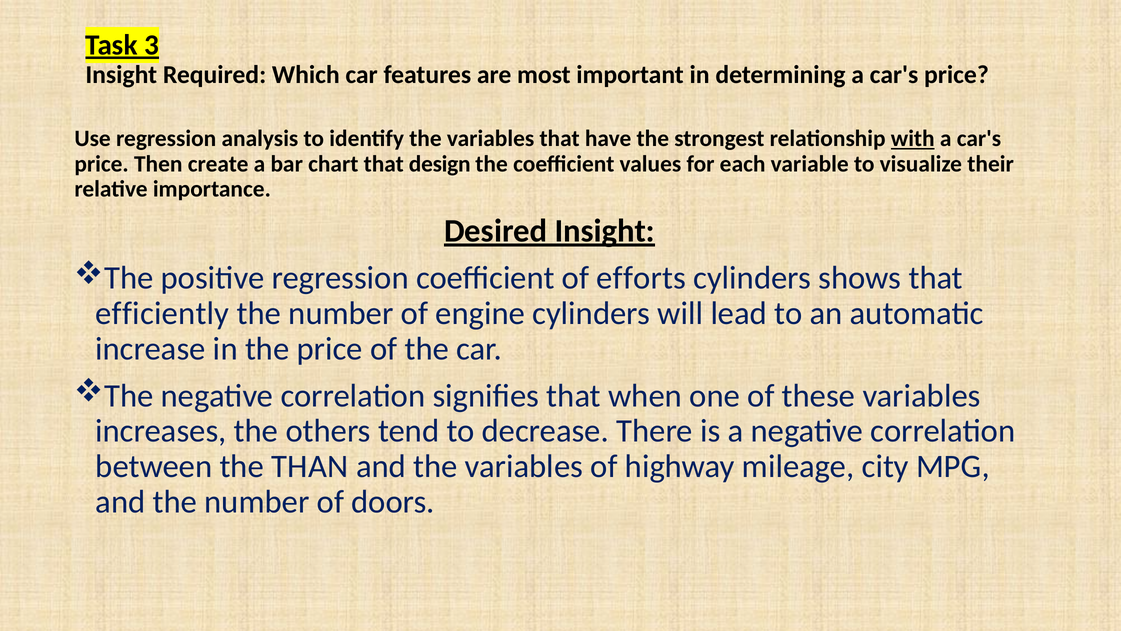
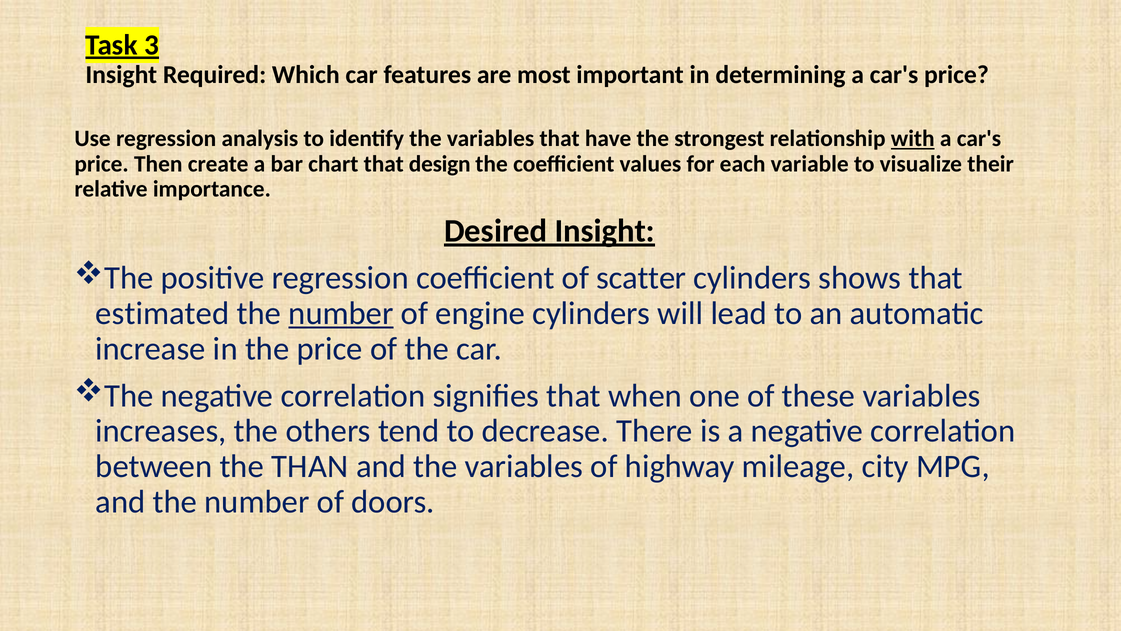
efforts: efforts -> scatter (641, 278)
efficiently: efficiently -> estimated (162, 313)
number underline: none -> present (341, 313)
